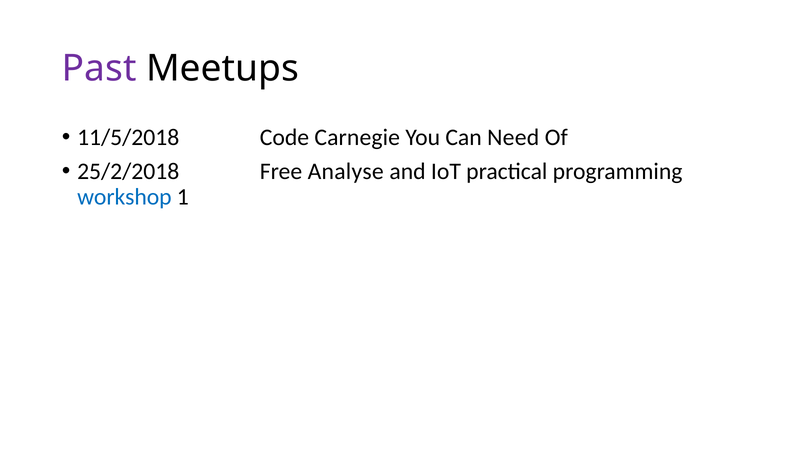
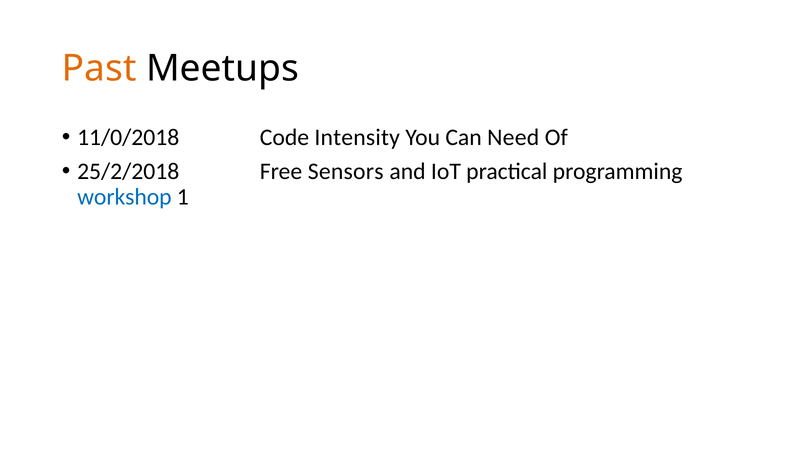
Past colour: purple -> orange (99, 68)
11/5/2018: 11/5/2018 -> 11/0/2018 (128, 137)
Carnegie: Carnegie -> Intensity (357, 137)
Analyse: Analyse -> Sensors (346, 171)
